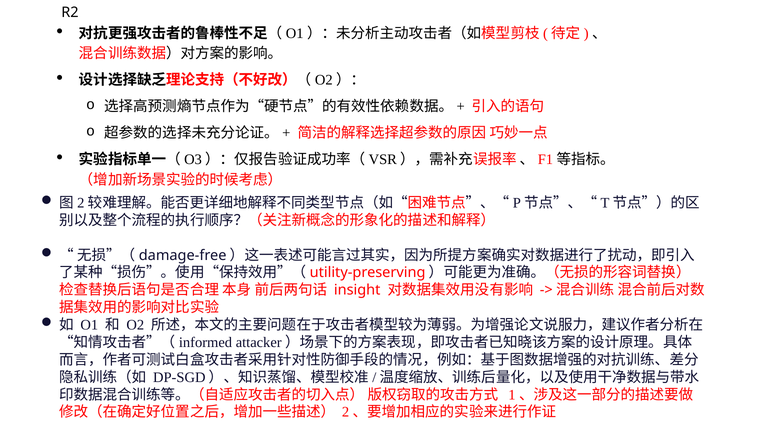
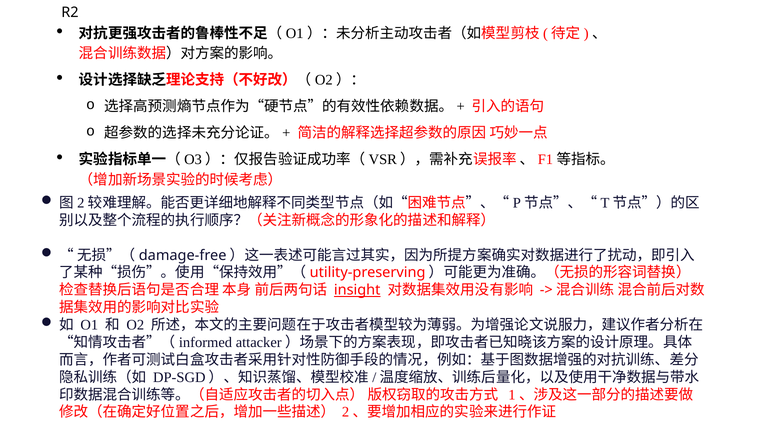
insight underline: none -> present (357, 290)
